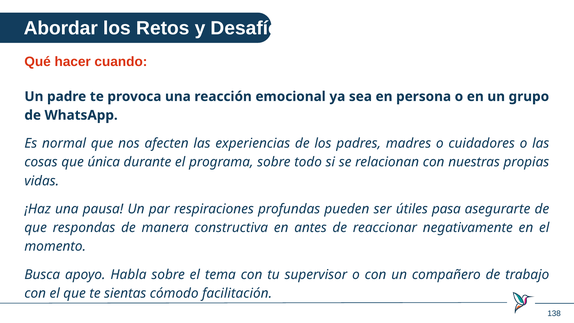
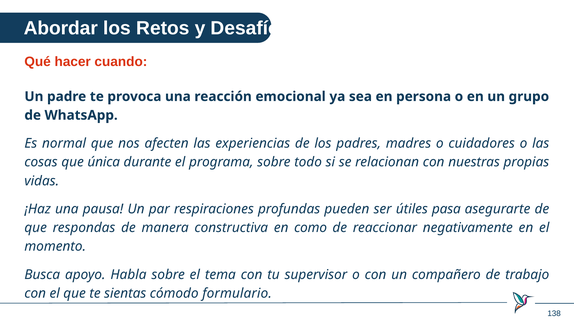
antes: antes -> como (311, 228)
facilitación: facilitación -> formulario (237, 293)
